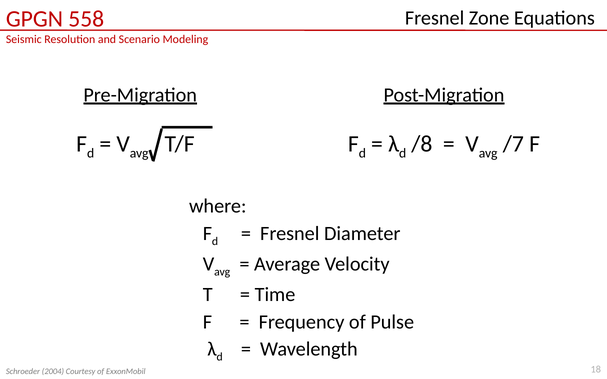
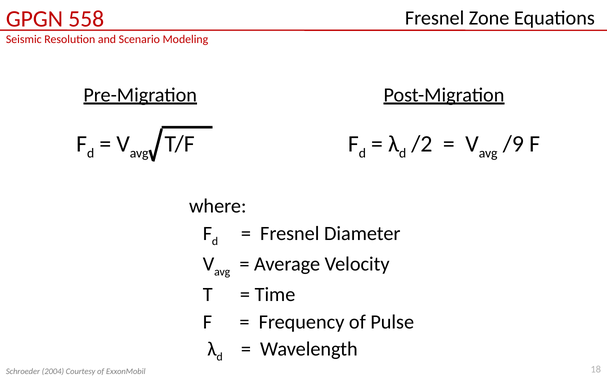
/8: /8 -> /2 (422, 144)
/7: /7 -> /9 (513, 144)
